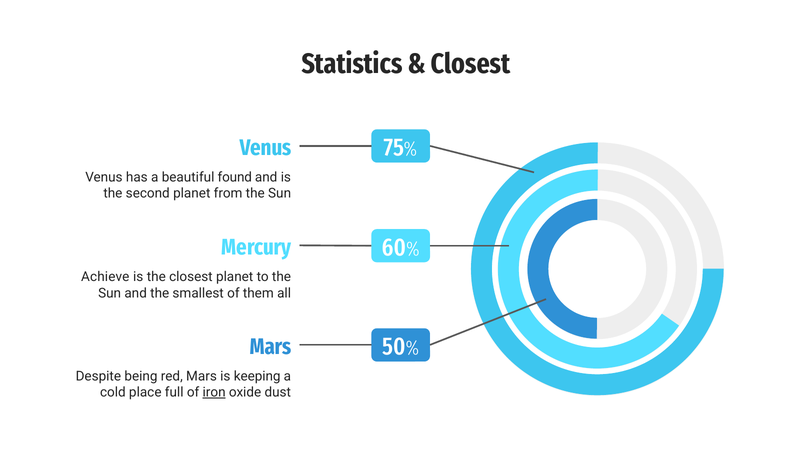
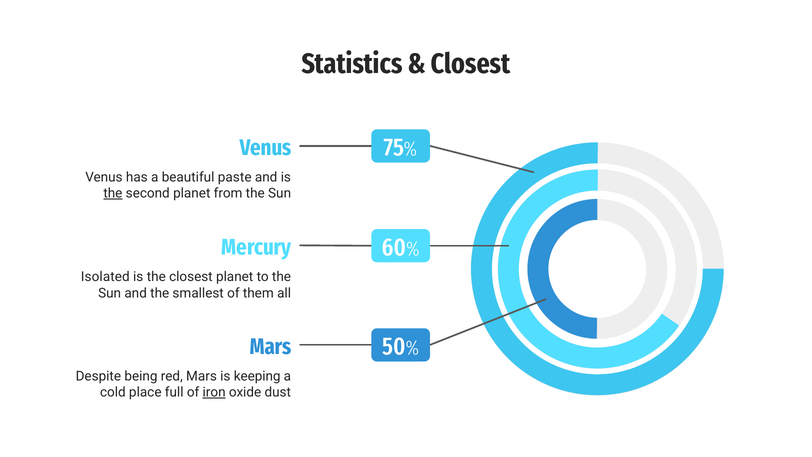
found: found -> paste (235, 177)
the underline: none -> present (113, 193)
Achieve: Achieve -> Isolated (105, 277)
